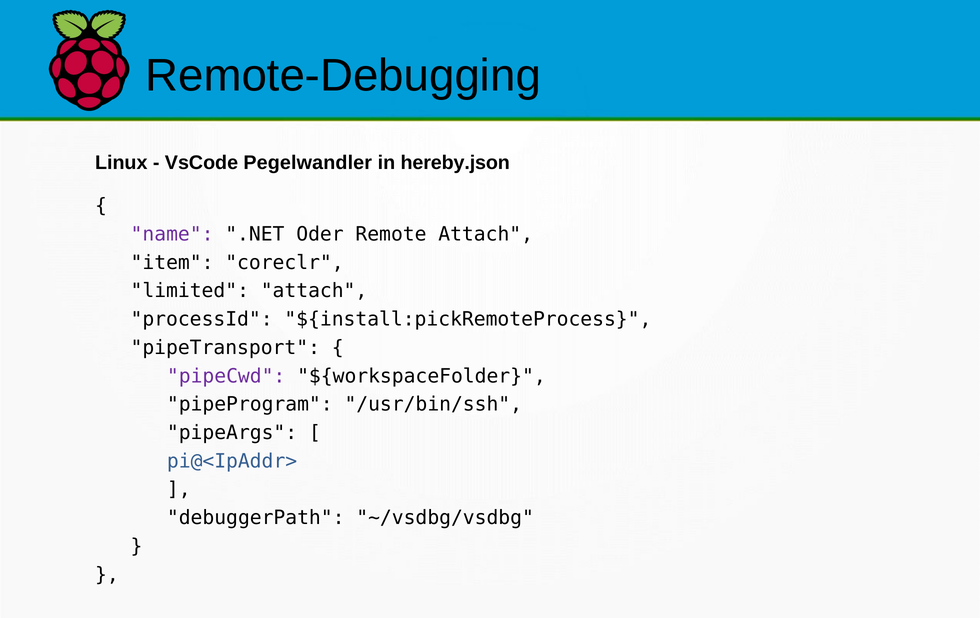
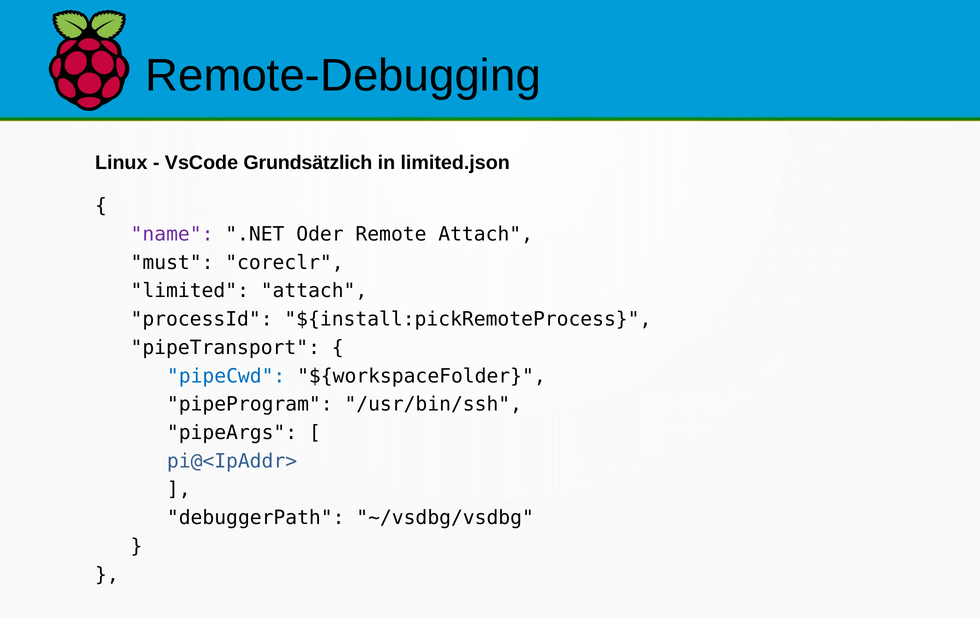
Pegelwandler: Pegelwandler -> Grundsätzlich (308, 163)
hereby.json: hereby.json -> limited.json (455, 163)
item: item -> must (172, 262)
pipeCwd colour: purple -> blue (226, 376)
